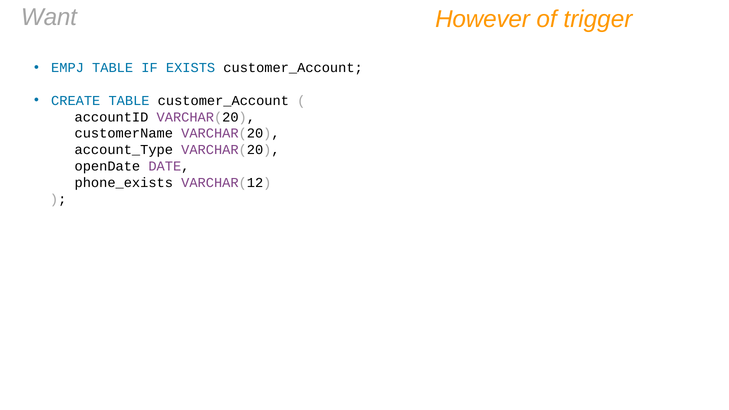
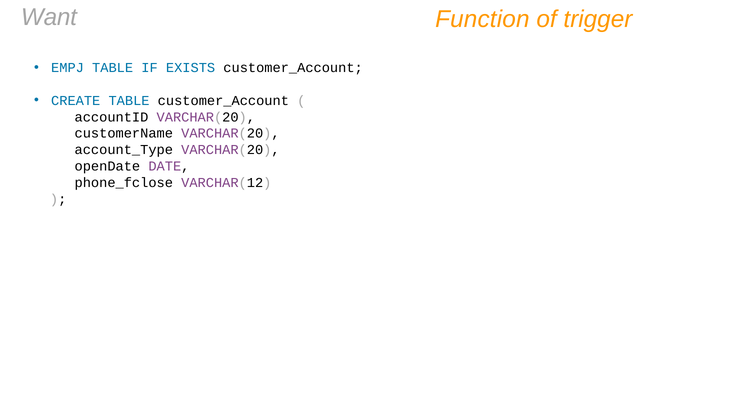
However: However -> Function (482, 19)
phone_exists: phone_exists -> phone_fclose (124, 183)
